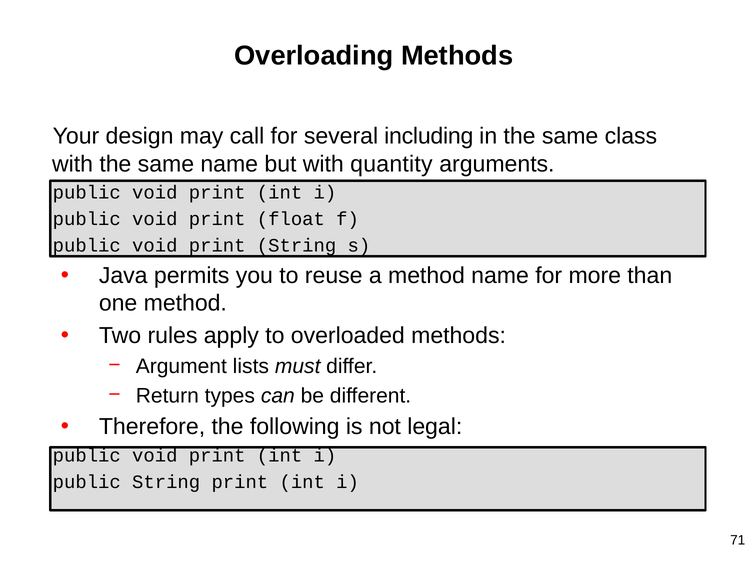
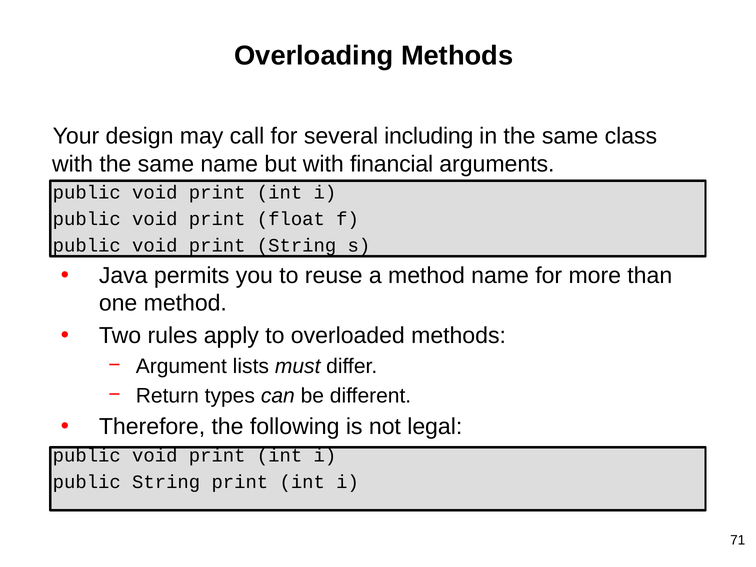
quantity: quantity -> financial (392, 164)
